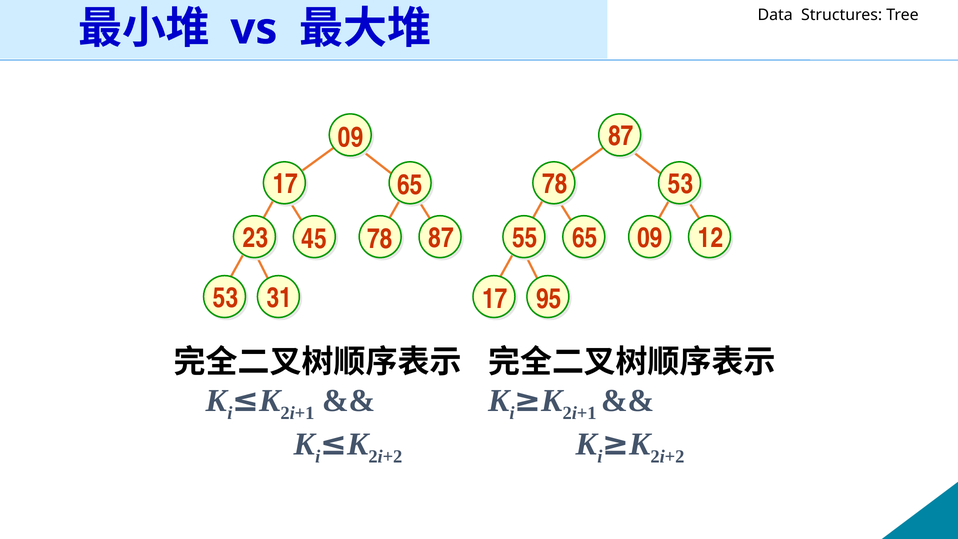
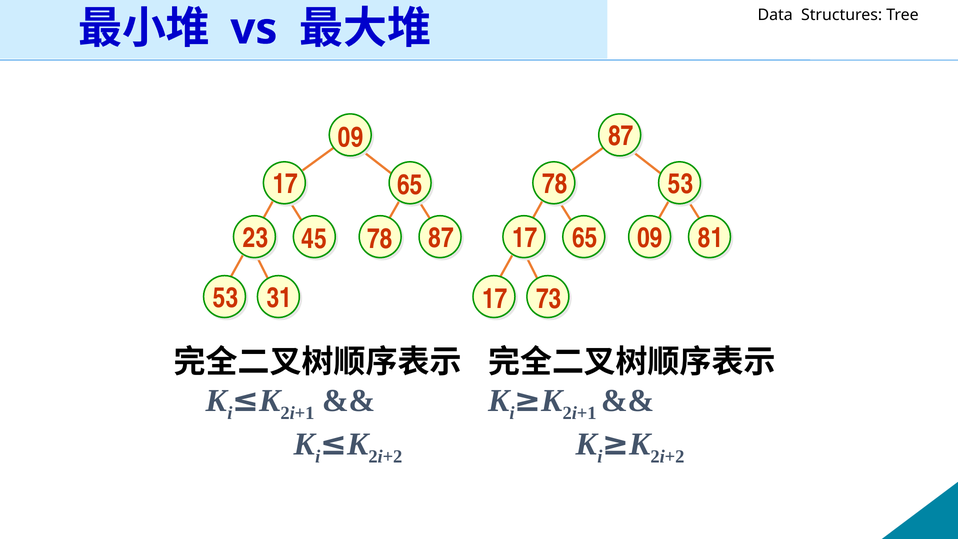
12: 12 -> 81 (711, 238)
45 55: 55 -> 17 (525, 238)
95: 95 -> 73 (549, 299)
